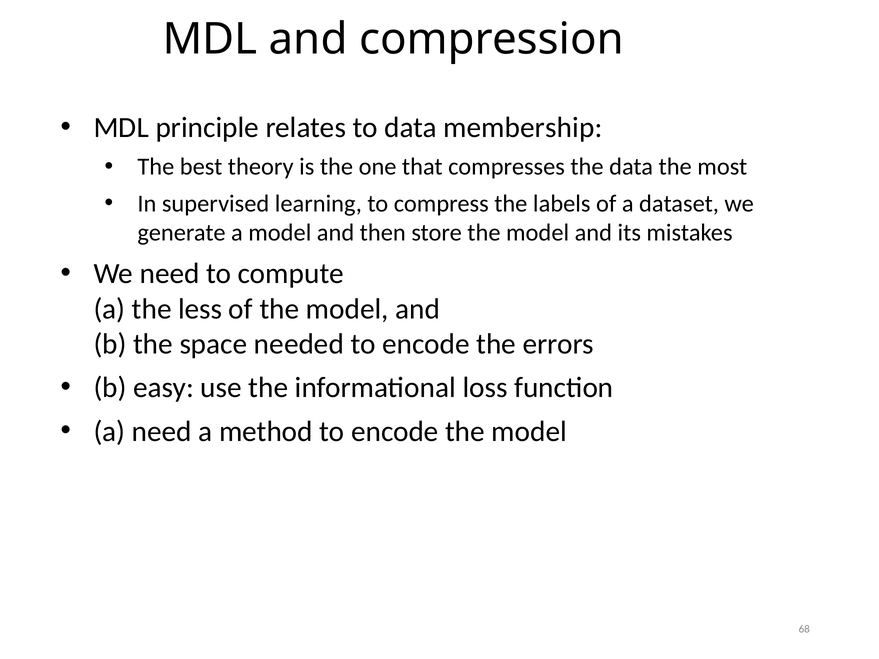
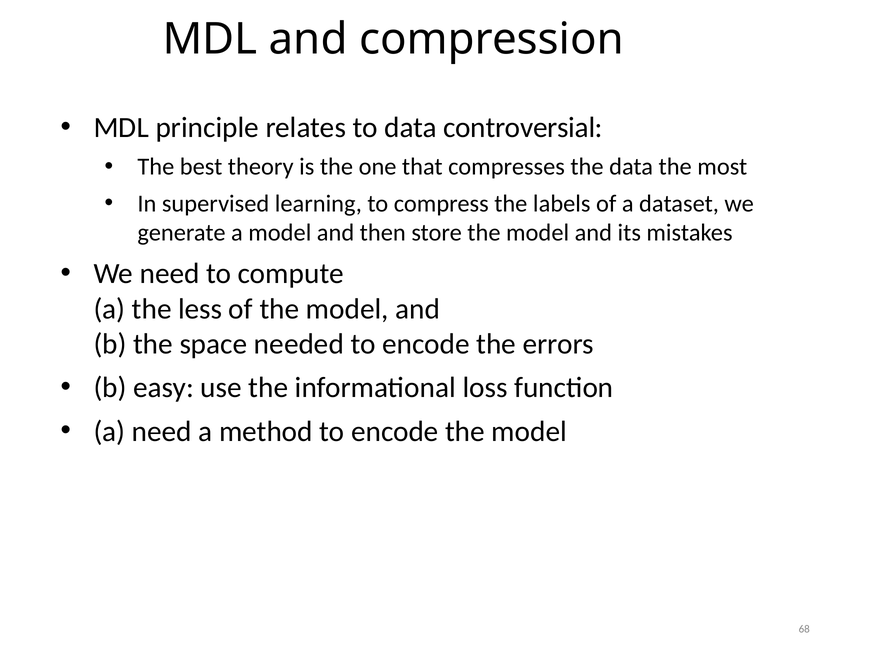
membership: membership -> controversial (523, 128)
